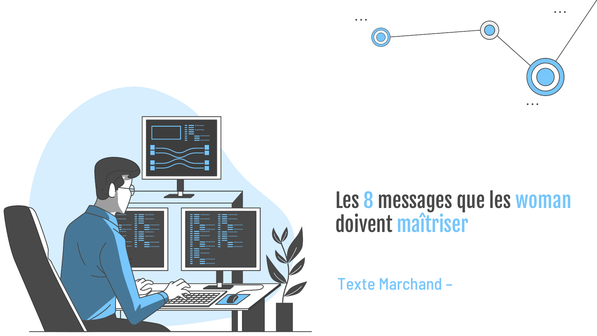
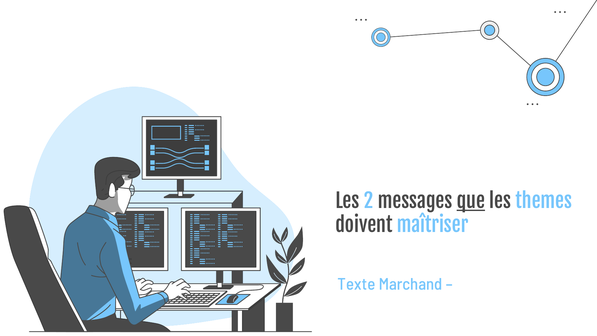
8: 8 -> 2 (368, 202)
que underline: none -> present (471, 202)
woman: woman -> themes (544, 202)
